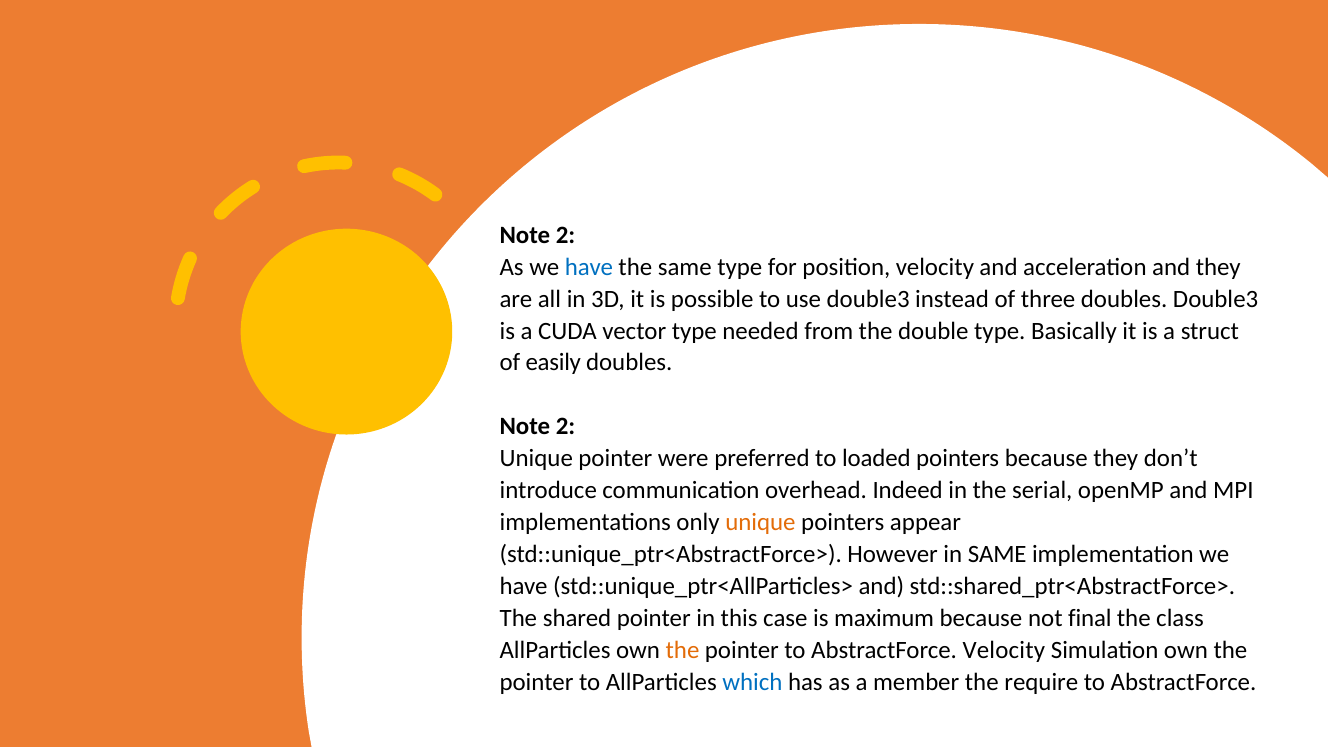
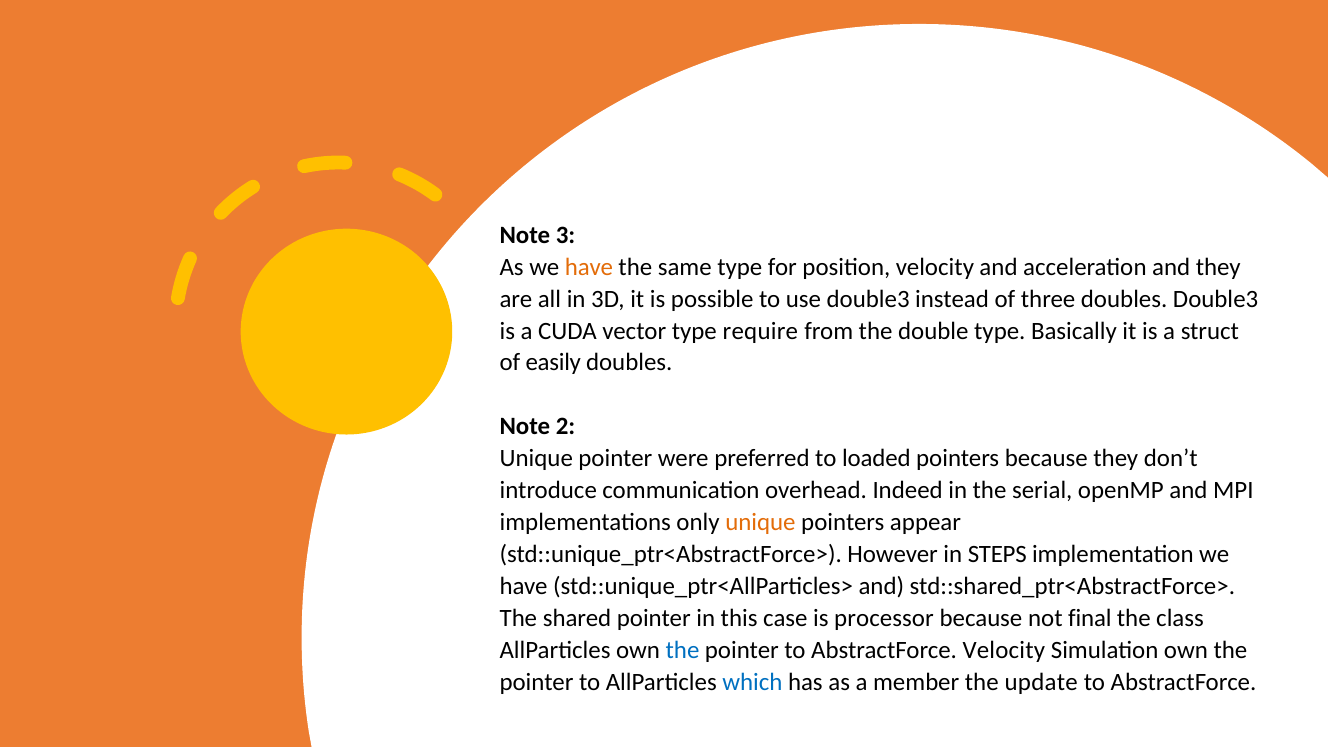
2: 2 -> 3 (566, 235)
have colour: blue -> orange (589, 267)
needed: needed -> require (760, 331)
in SAME: SAME -> STEPS (997, 555)
maximum: maximum -> processor (884, 618)
the colour: orange -> blue (683, 650)
require: require -> update (1041, 682)
